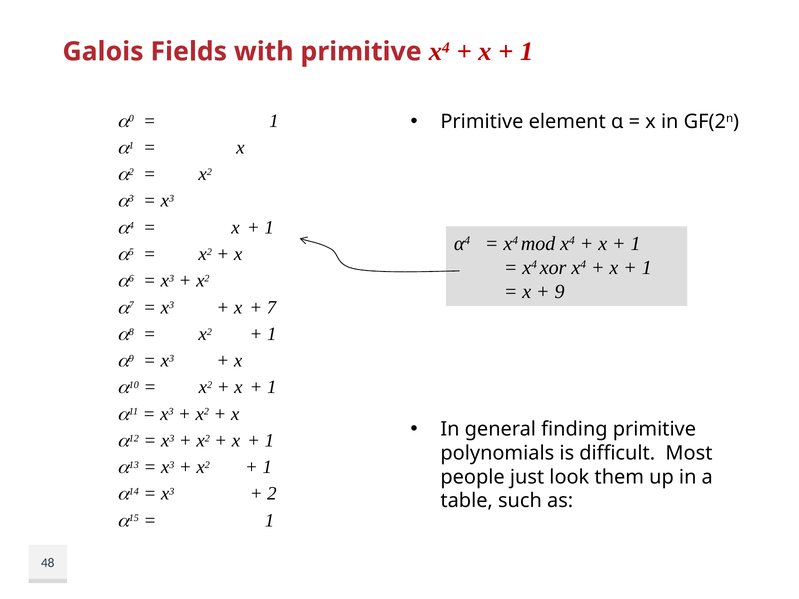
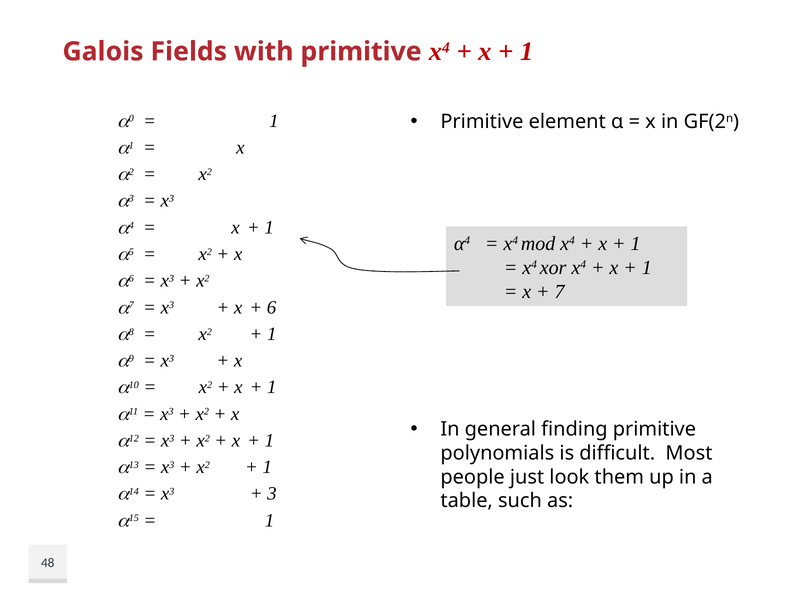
9: 9 -> 7 (560, 292)
7: 7 -> 6 (272, 307)
2: 2 -> 3 (272, 494)
